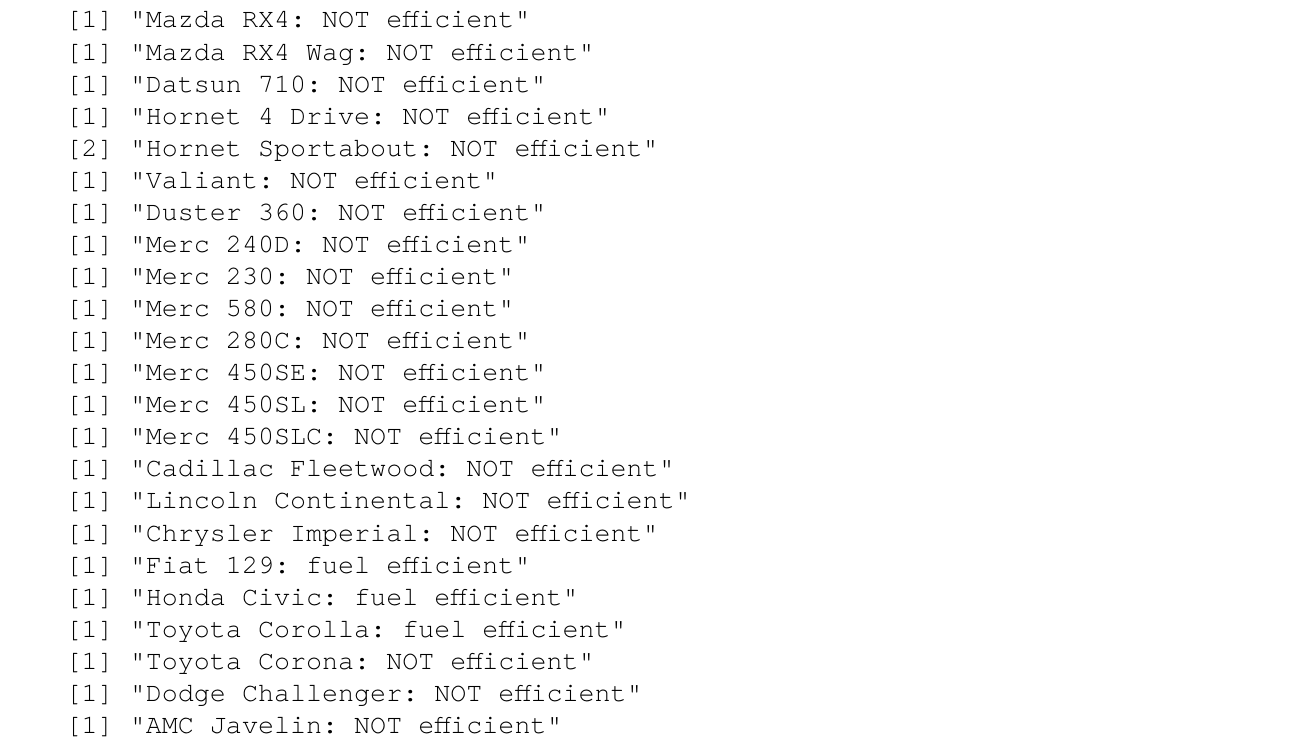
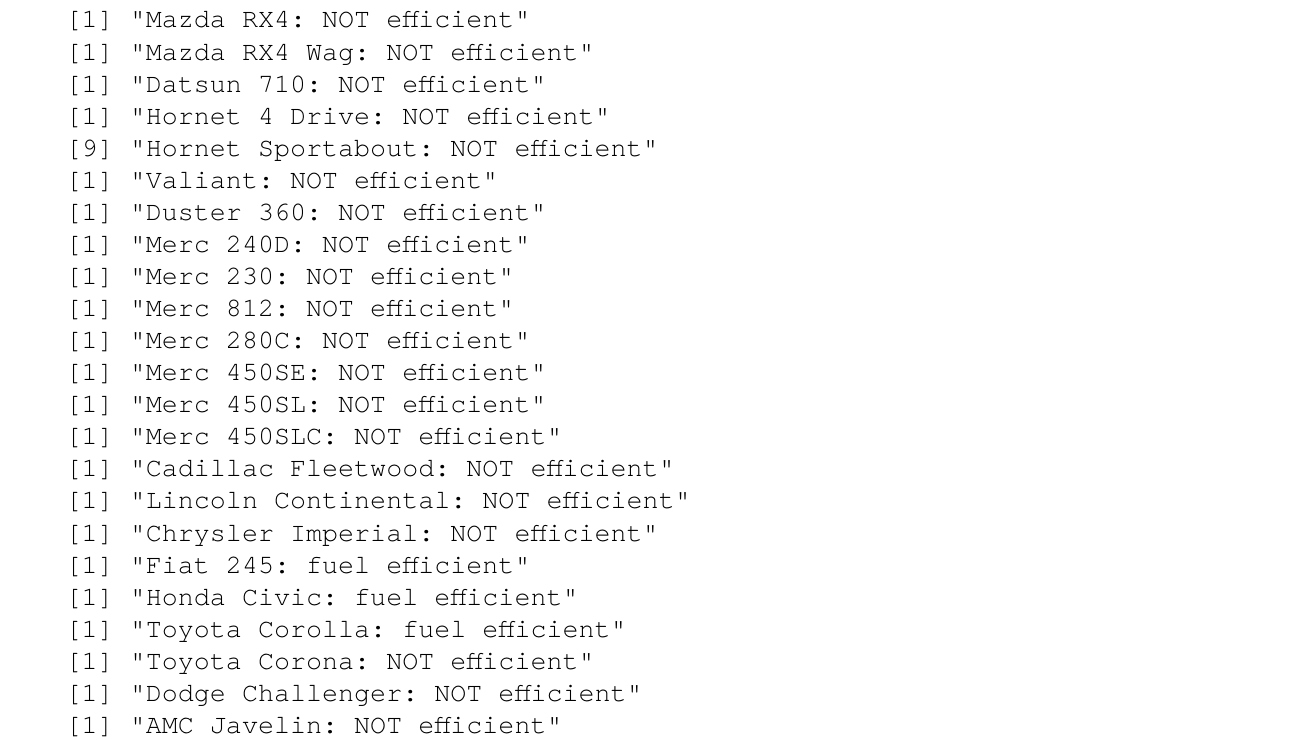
2: 2 -> 9 (90, 147)
580: 580 -> 812 (258, 308)
129: 129 -> 245 (258, 564)
